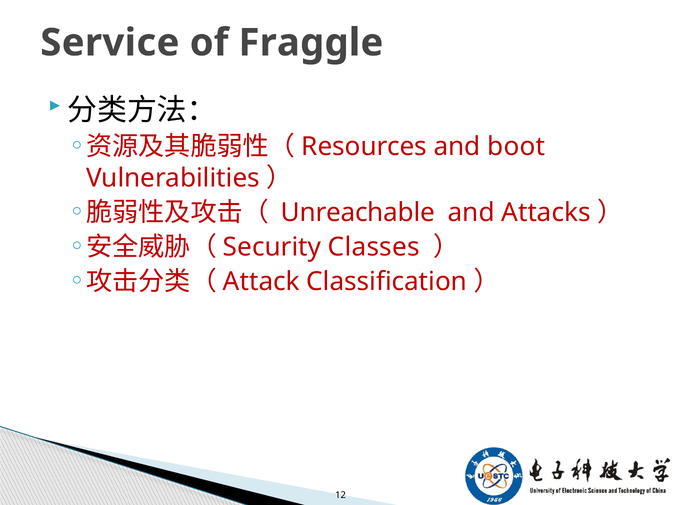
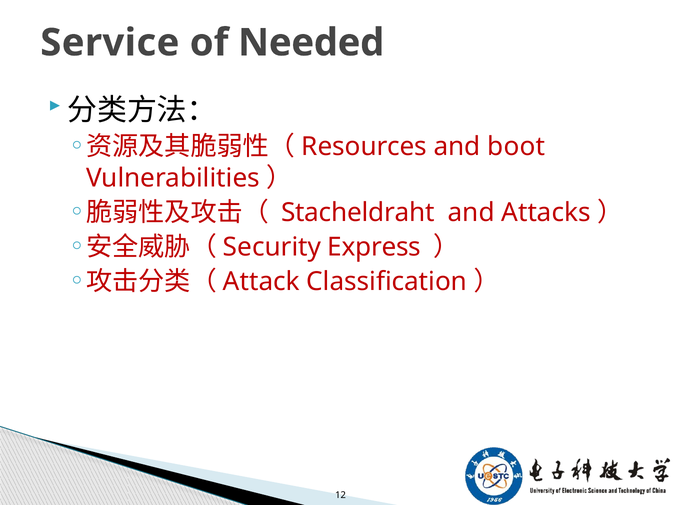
Fraggle: Fraggle -> Needed (311, 43)
Unreachable: Unreachable -> Stacheldraht (358, 212)
Classes: Classes -> Express (374, 247)
